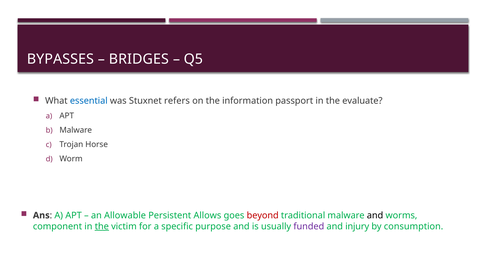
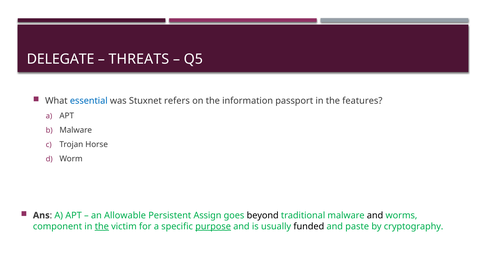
BYPASSES: BYPASSES -> DELEGATE (61, 59)
BRIDGES: BRIDGES -> THREATS (139, 59)
evaluate: evaluate -> features (362, 101)
Allows: Allows -> Assign (207, 215)
beyond colour: red -> black (263, 215)
purpose underline: none -> present (213, 226)
funded colour: purple -> black (309, 226)
injury: injury -> paste (357, 226)
consumption: consumption -> cryptography (414, 226)
